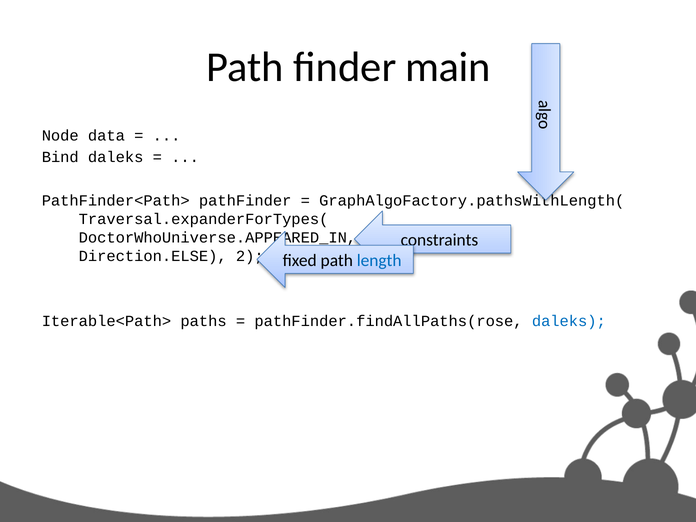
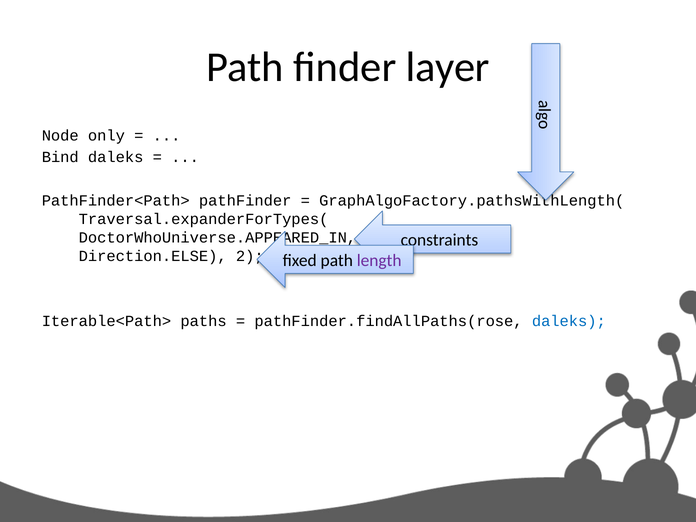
main: main -> layer (448, 67)
data: data -> only (106, 136)
length colour: blue -> purple (379, 261)
